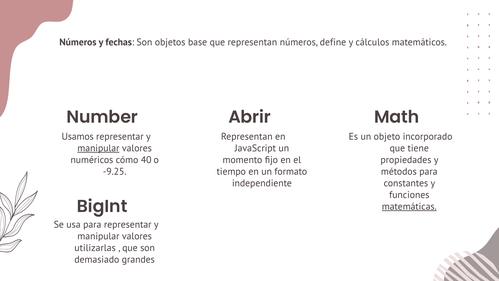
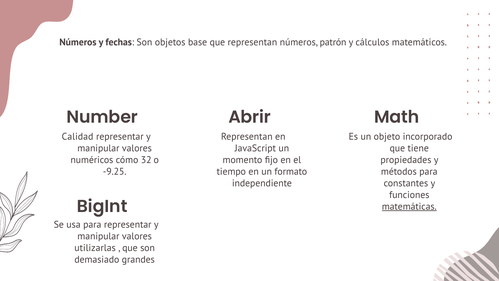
define: define -> patrón (333, 42)
Usamos: Usamos -> Calidad (78, 136)
manipular underline: present -> none (98, 148)
40: 40 -> 32 (146, 160)
